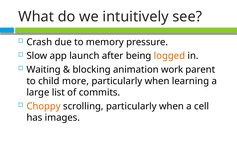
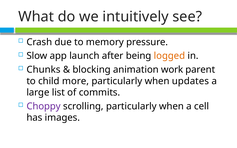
Waiting: Waiting -> Chunks (44, 70)
learning: learning -> updates (190, 81)
Choppy colour: orange -> purple (44, 106)
